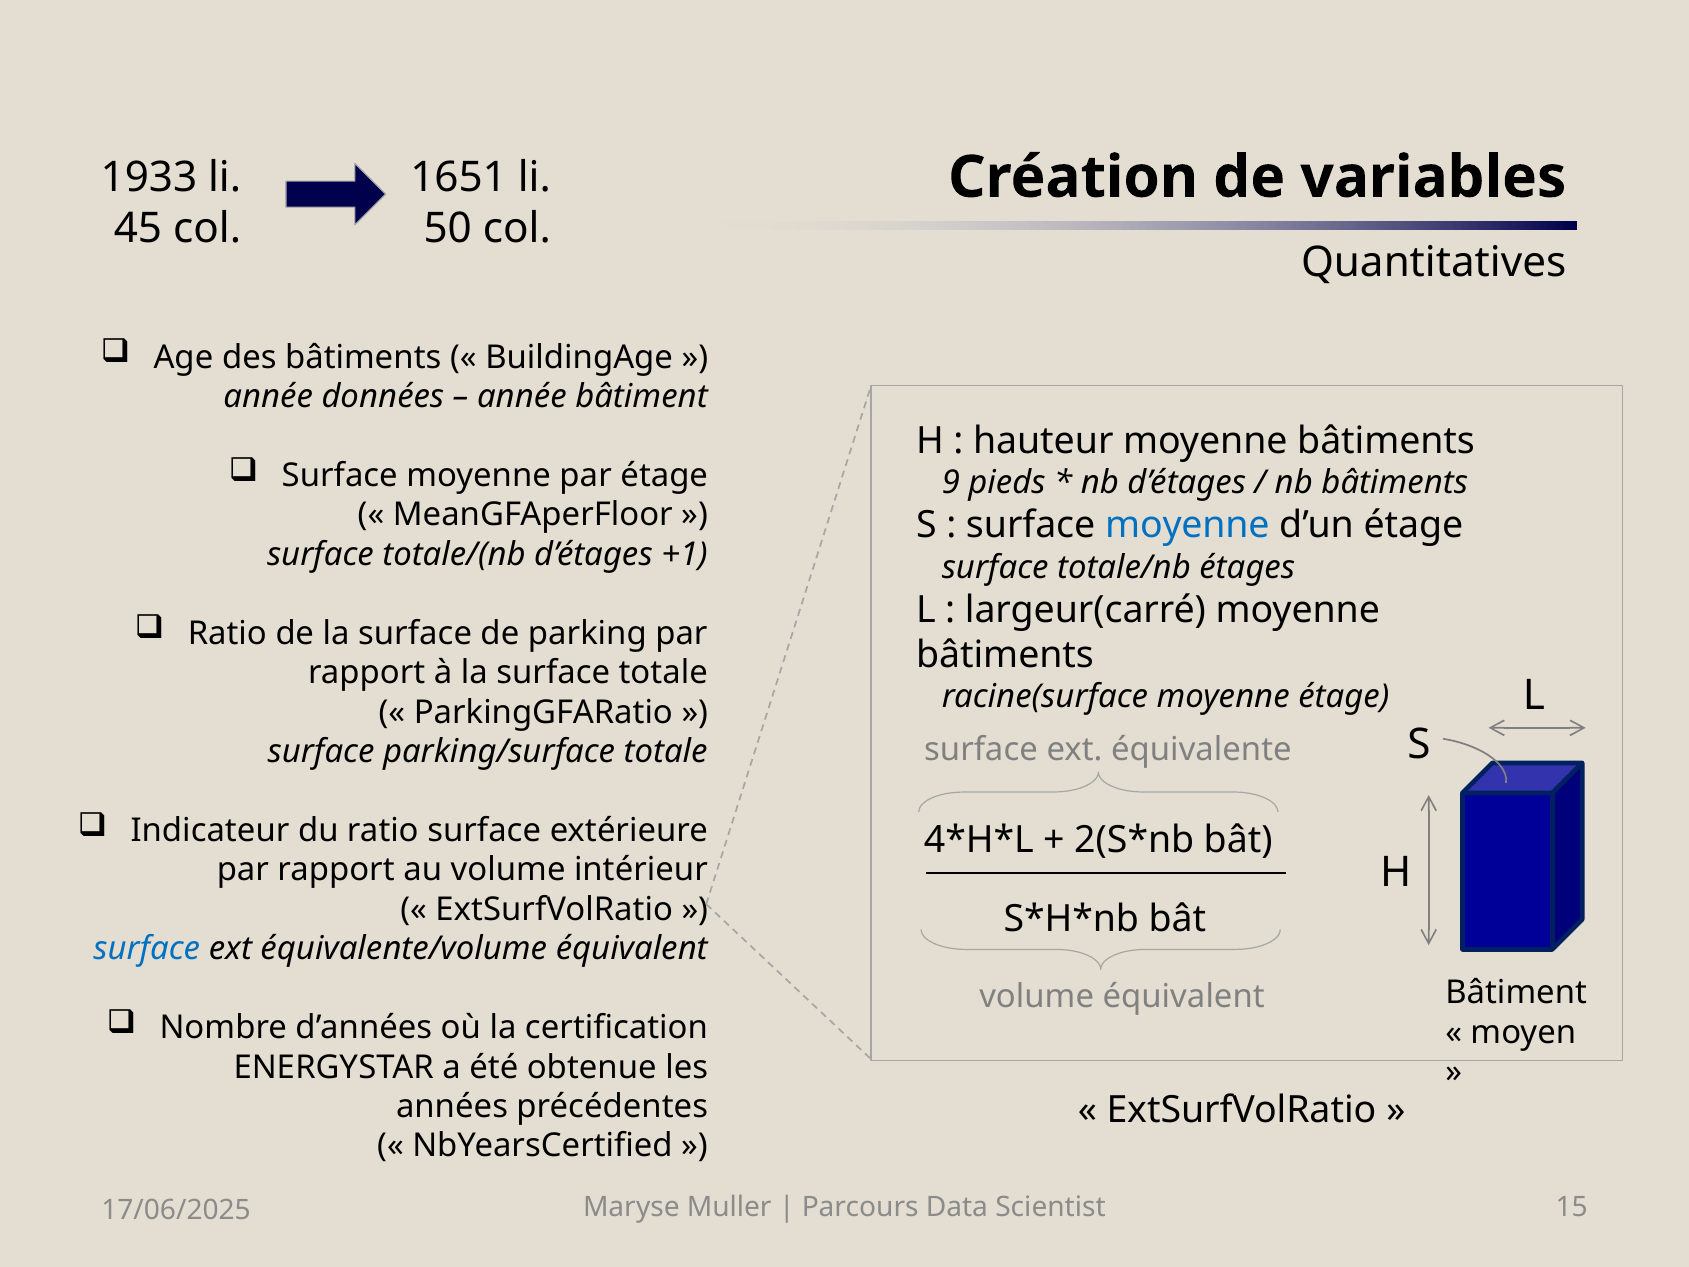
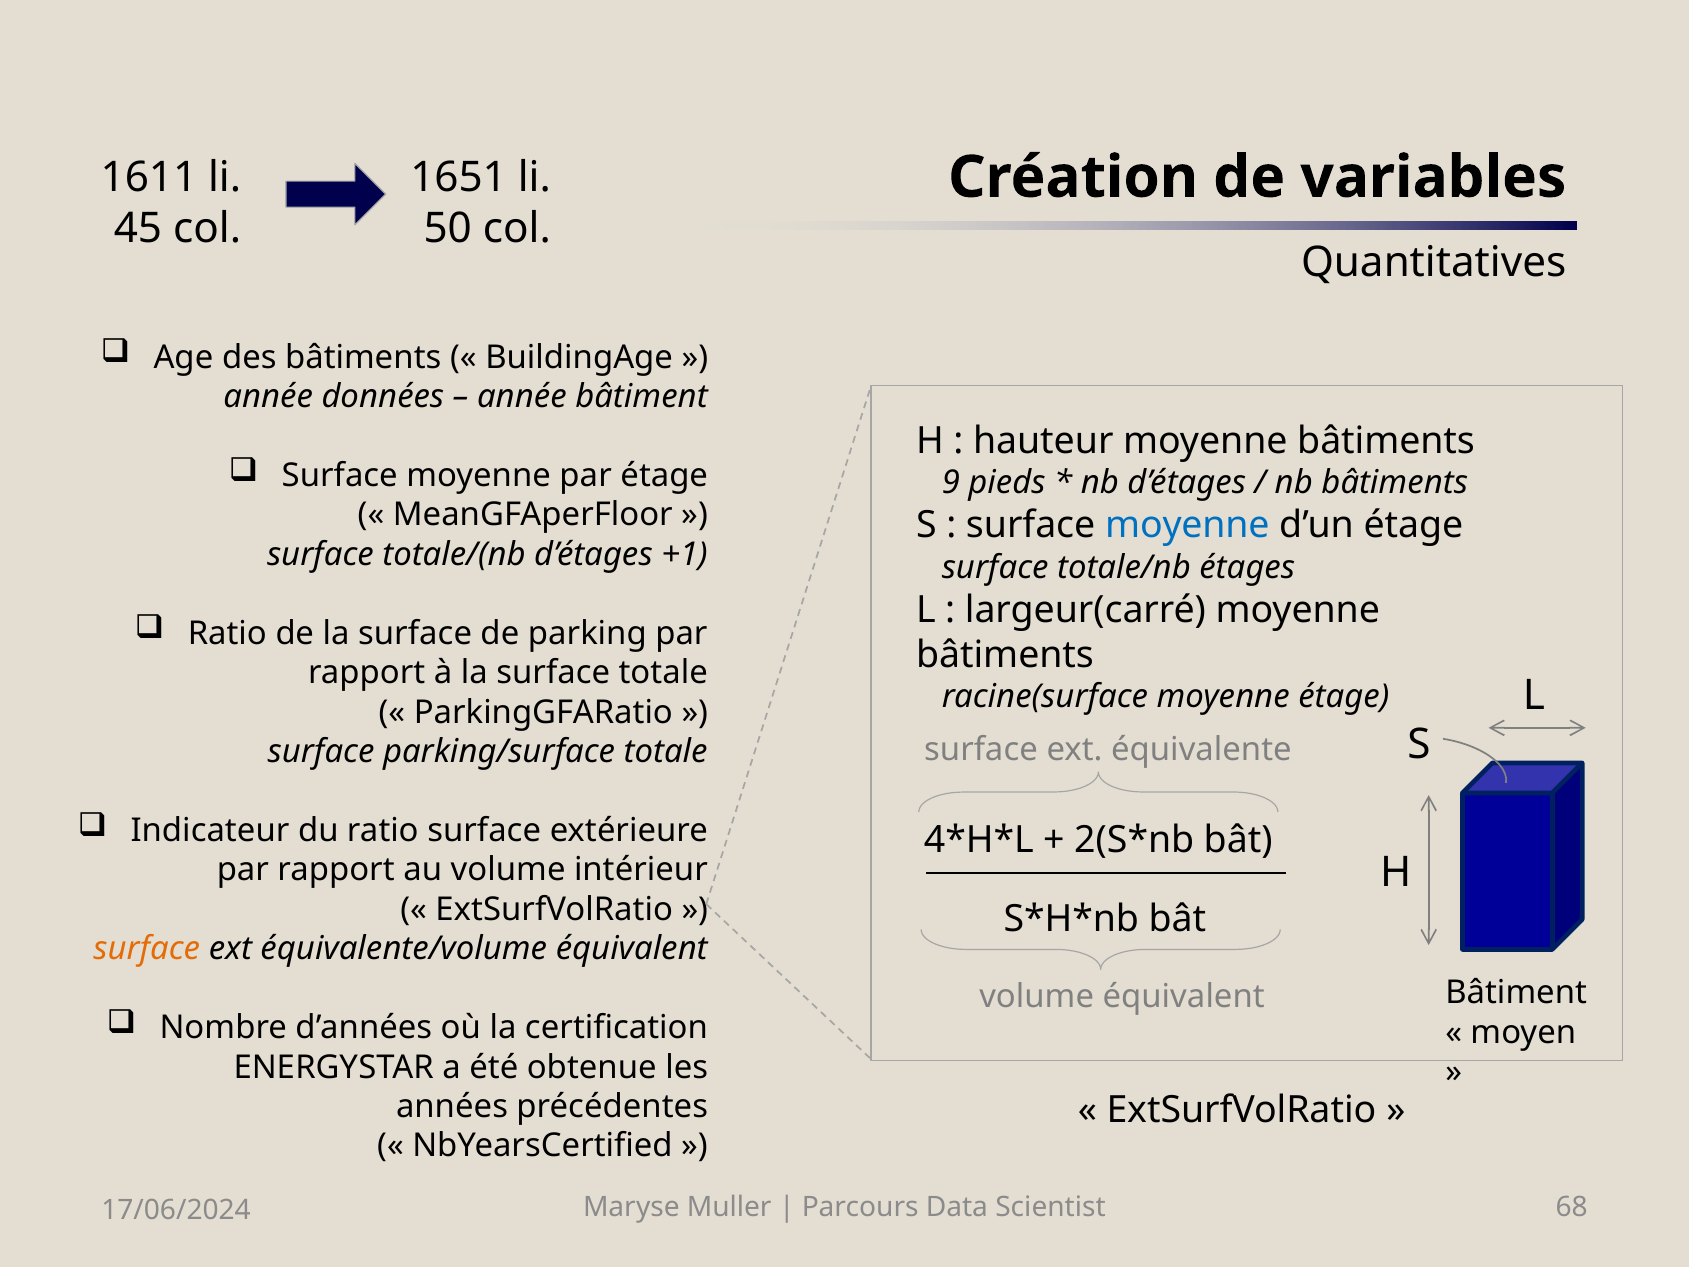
1933: 1933 -> 1611 (149, 178)
surface colour: blue -> orange (147, 949)
15: 15 -> 68 (1572, 1207)
17/06/2025: 17/06/2025 -> 17/06/2024 (176, 1210)
